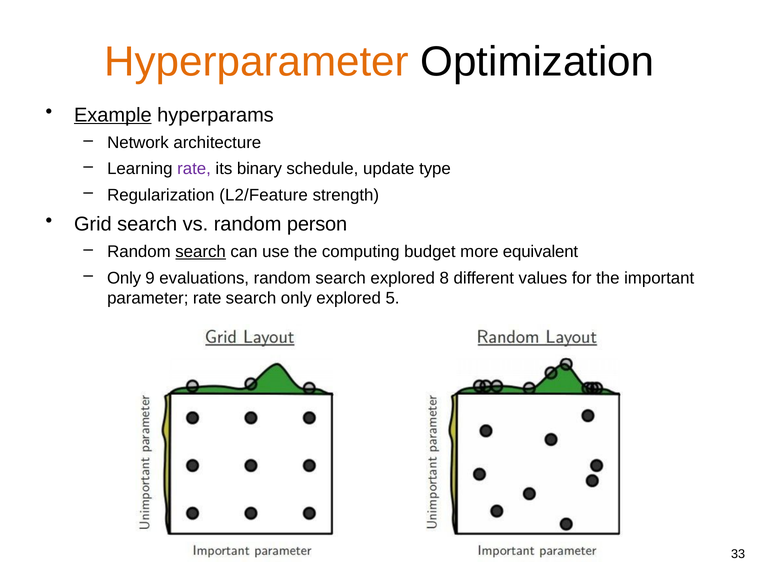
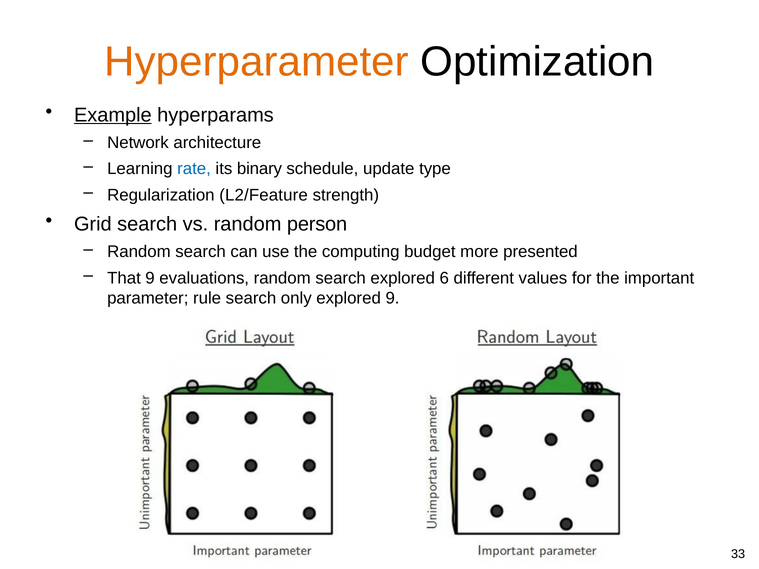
rate colour: purple -> blue (194, 169)
search underline: present -> none (201, 252)
equivalent: equivalent -> presented (540, 252)
Only: Only -> That (124, 278)
8: 8 -> 6 (444, 278)
parameter rate: rate -> rule (207, 298)
explored 5: 5 -> 9 (393, 298)
